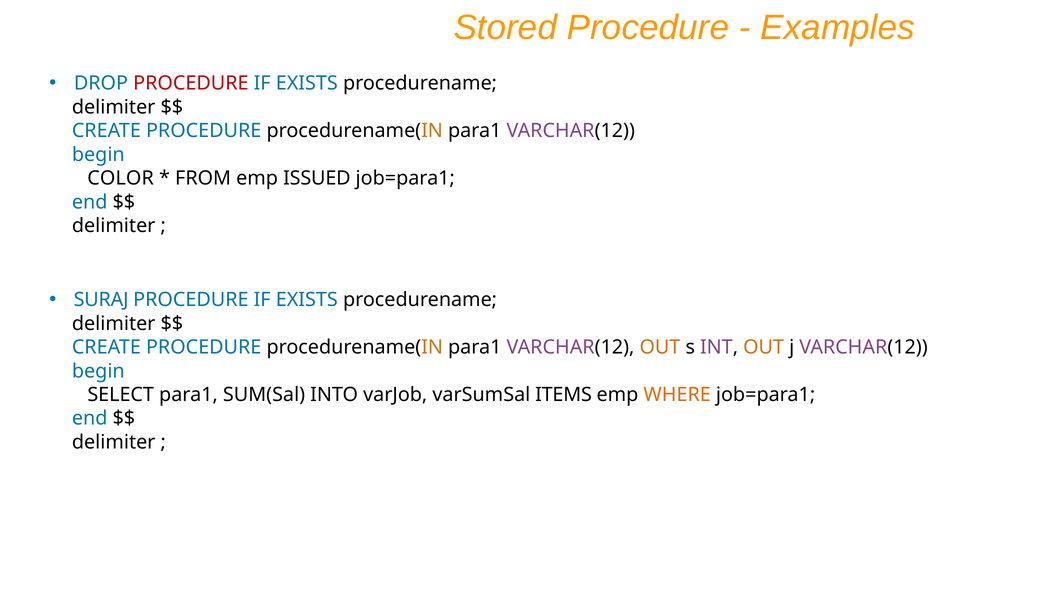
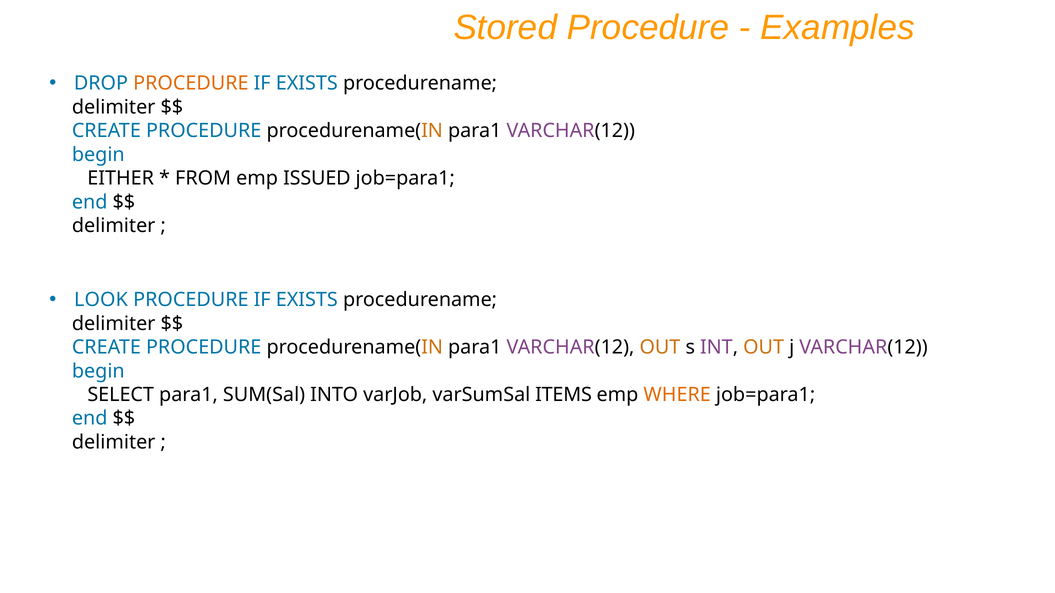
PROCEDURE colour: red -> orange (191, 84)
COLOR: COLOR -> EITHER (121, 178)
SURAJ: SURAJ -> LOOK (101, 300)
